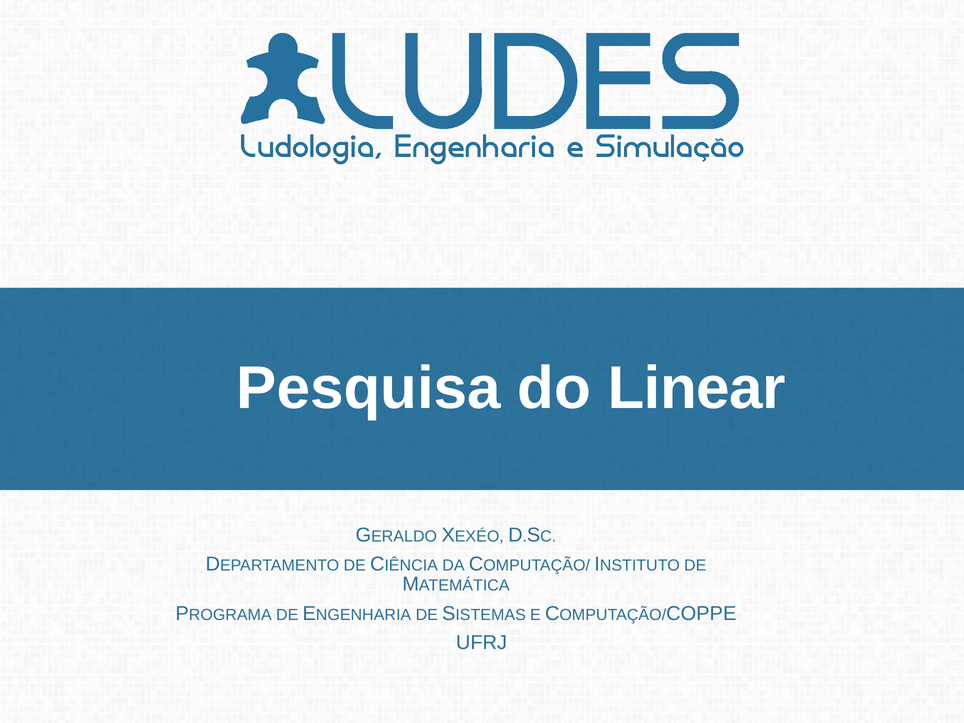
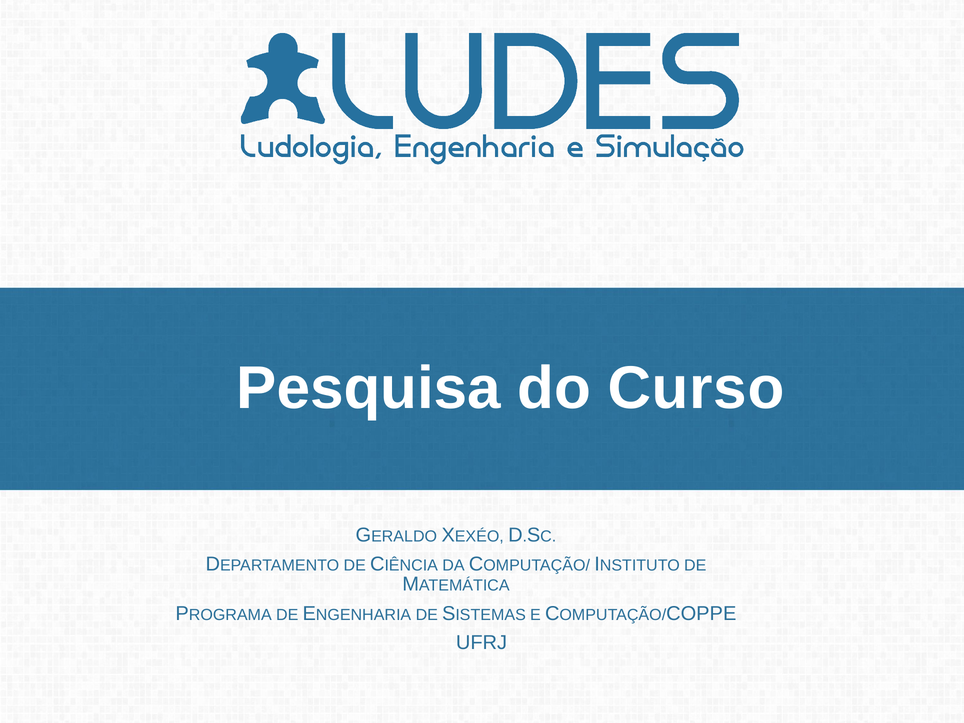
Linear: Linear -> Curso (696, 388)
